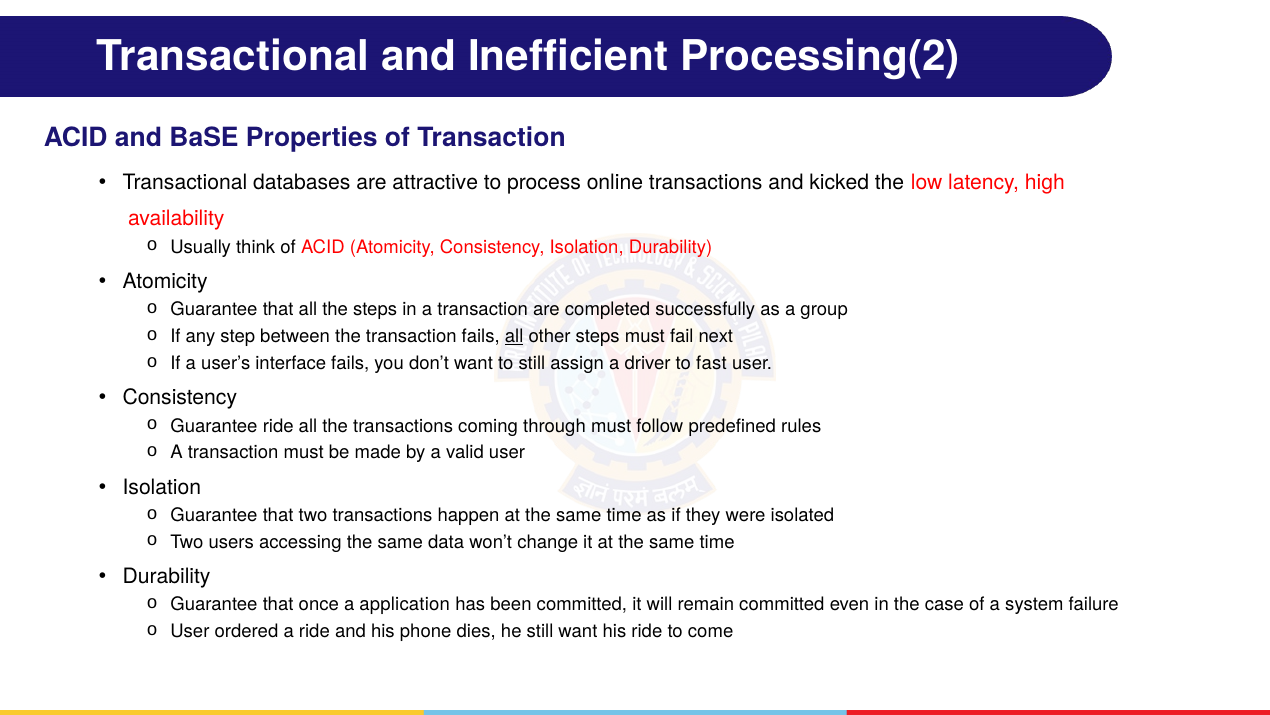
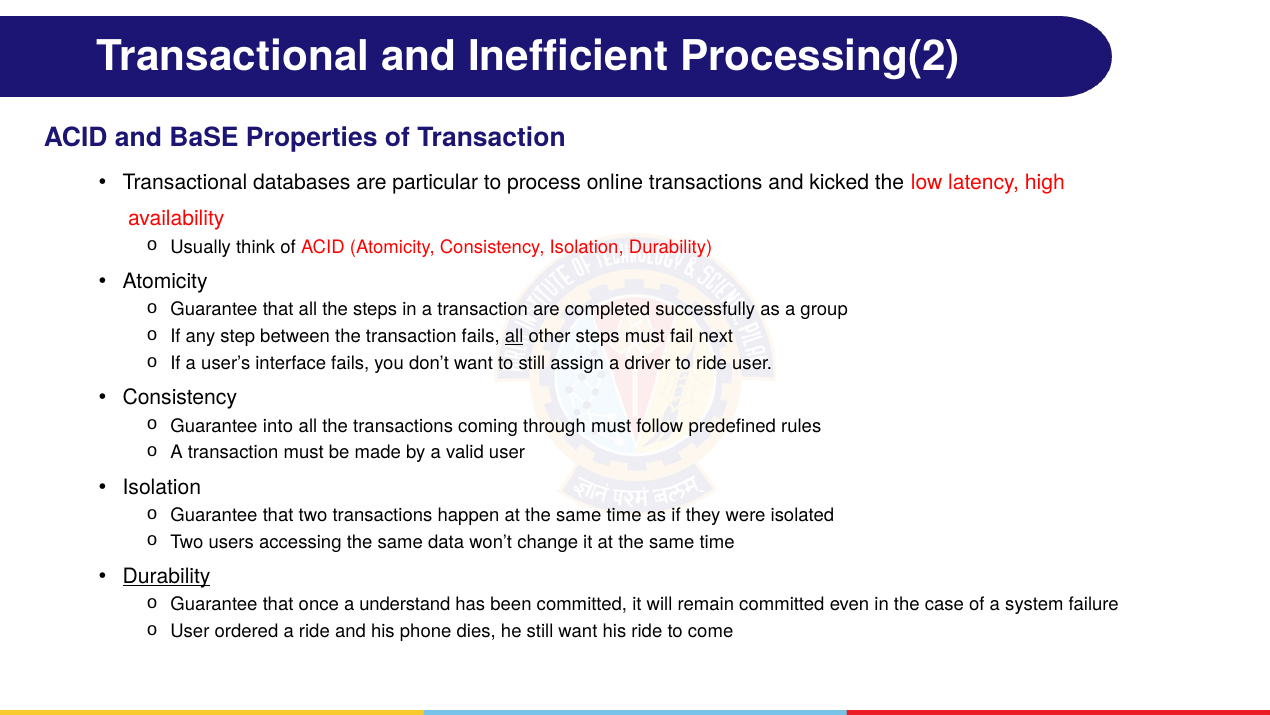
attractive: attractive -> particular (435, 183)
to fast: fast -> ride (712, 363)
Guarantee ride: ride -> into (278, 426)
Durability underline: none -> present (167, 576)
application: application -> understand (405, 604)
